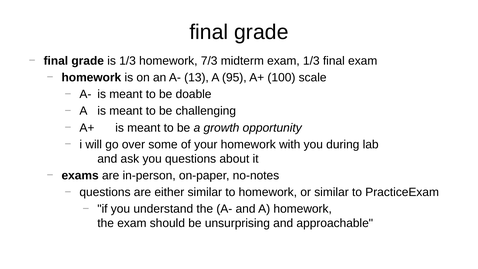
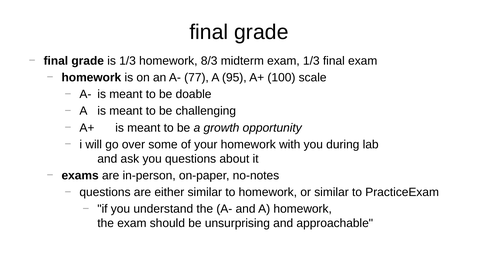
7/3: 7/3 -> 8/3 (209, 61)
13: 13 -> 77 (197, 77)
